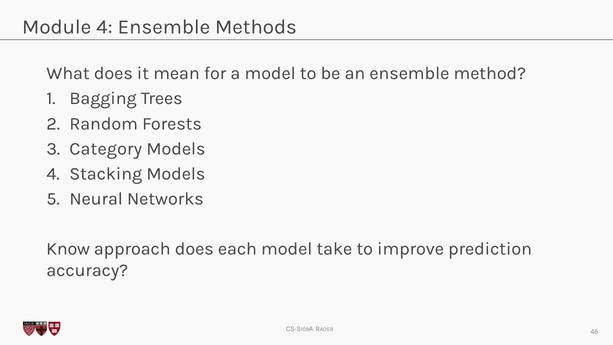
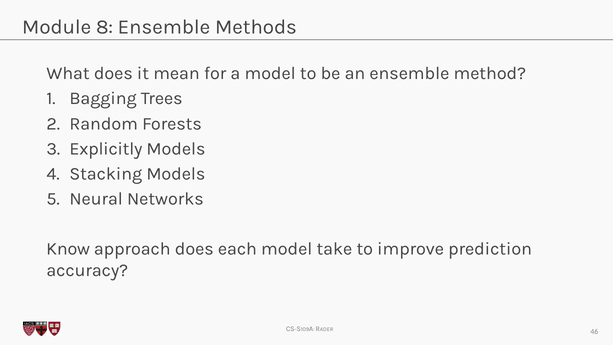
Module 4: 4 -> 8 (105, 27)
Category: Category -> Explicitly (106, 149)
